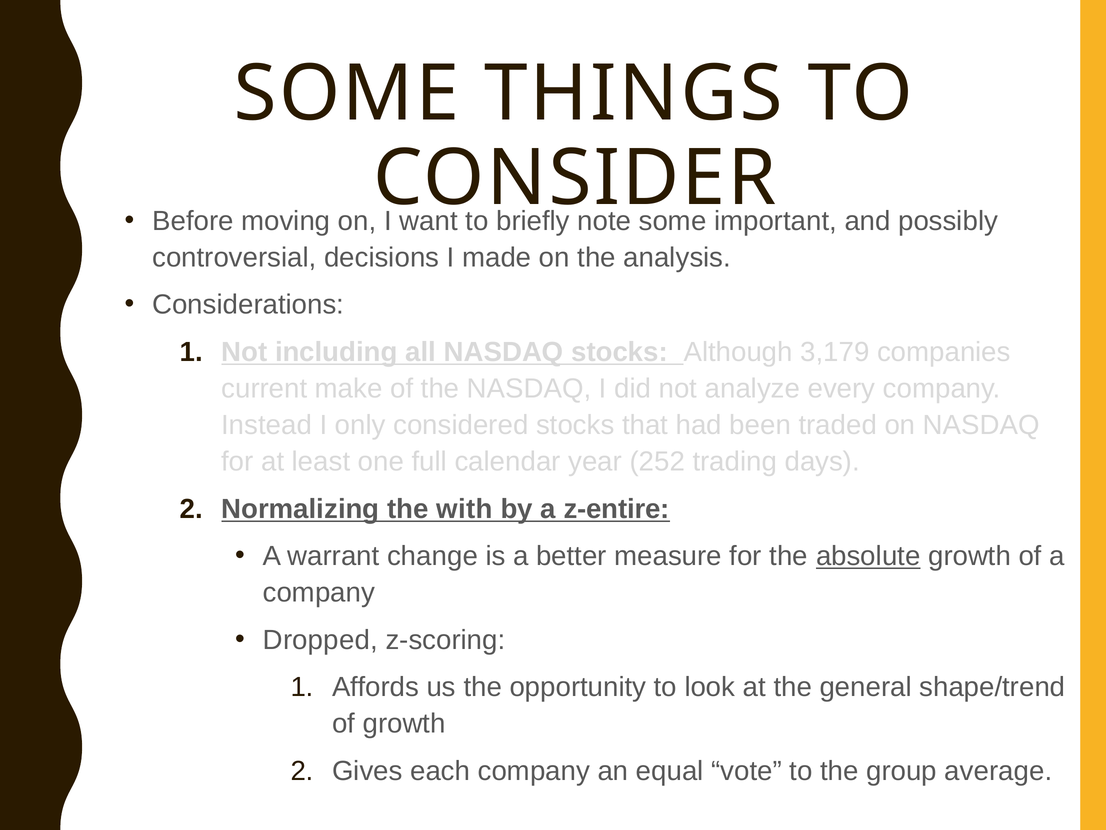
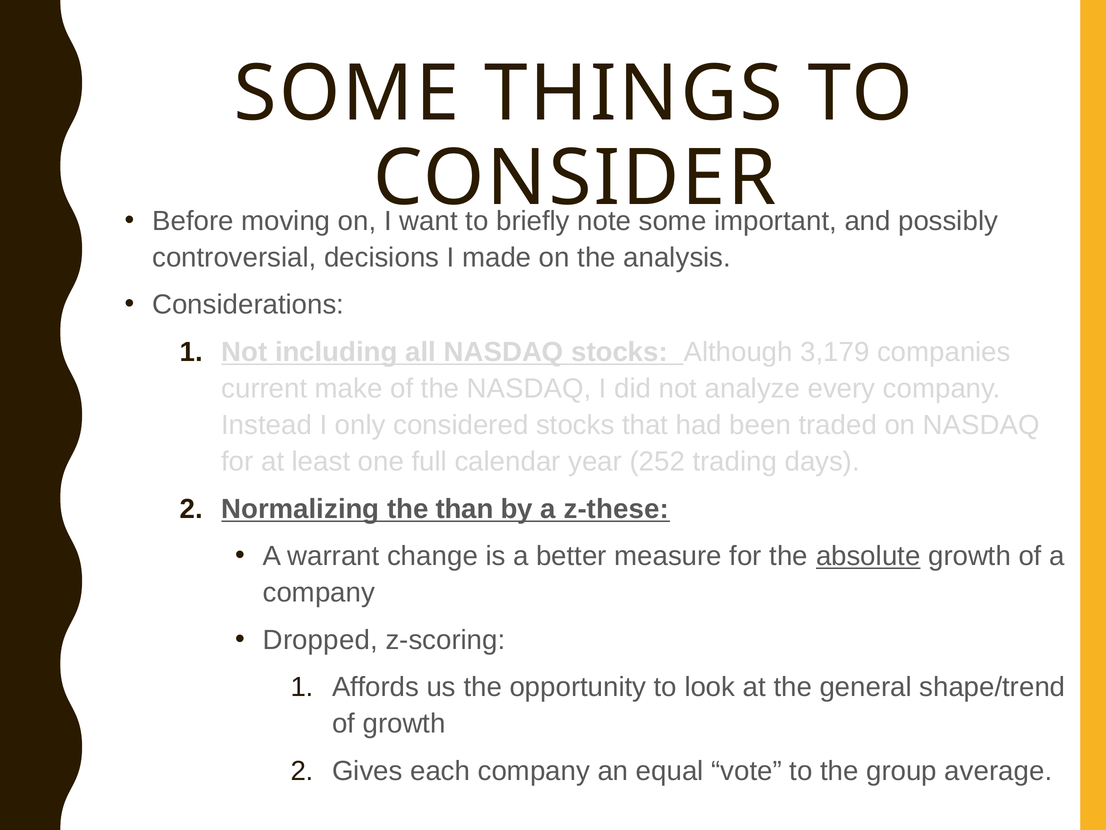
with: with -> than (465, 509)
z-entire: z-entire -> z-these (616, 509)
